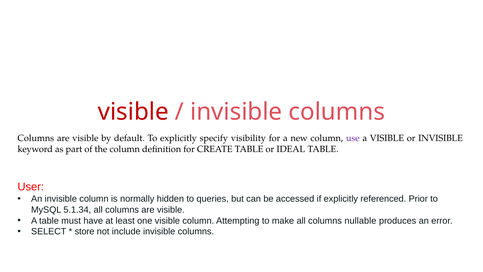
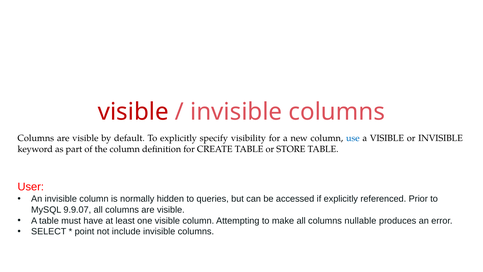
use colour: purple -> blue (353, 138)
IDEAL: IDEAL -> STORE (291, 149)
5.1.34: 5.1.34 -> 9.9.07 (77, 210)
store: store -> point (85, 231)
